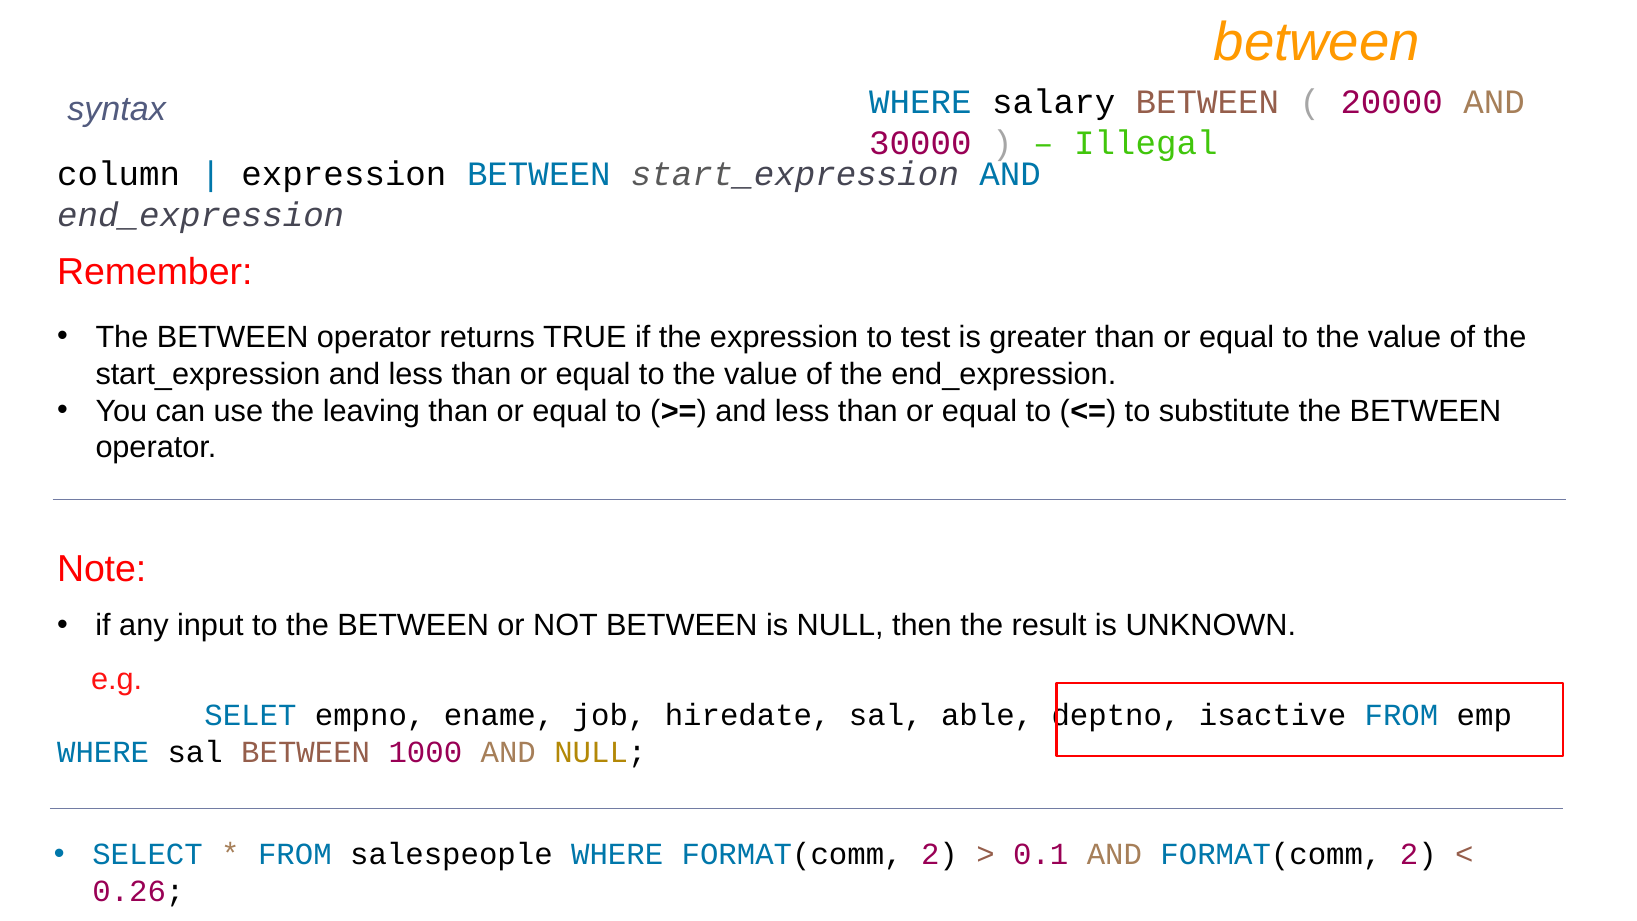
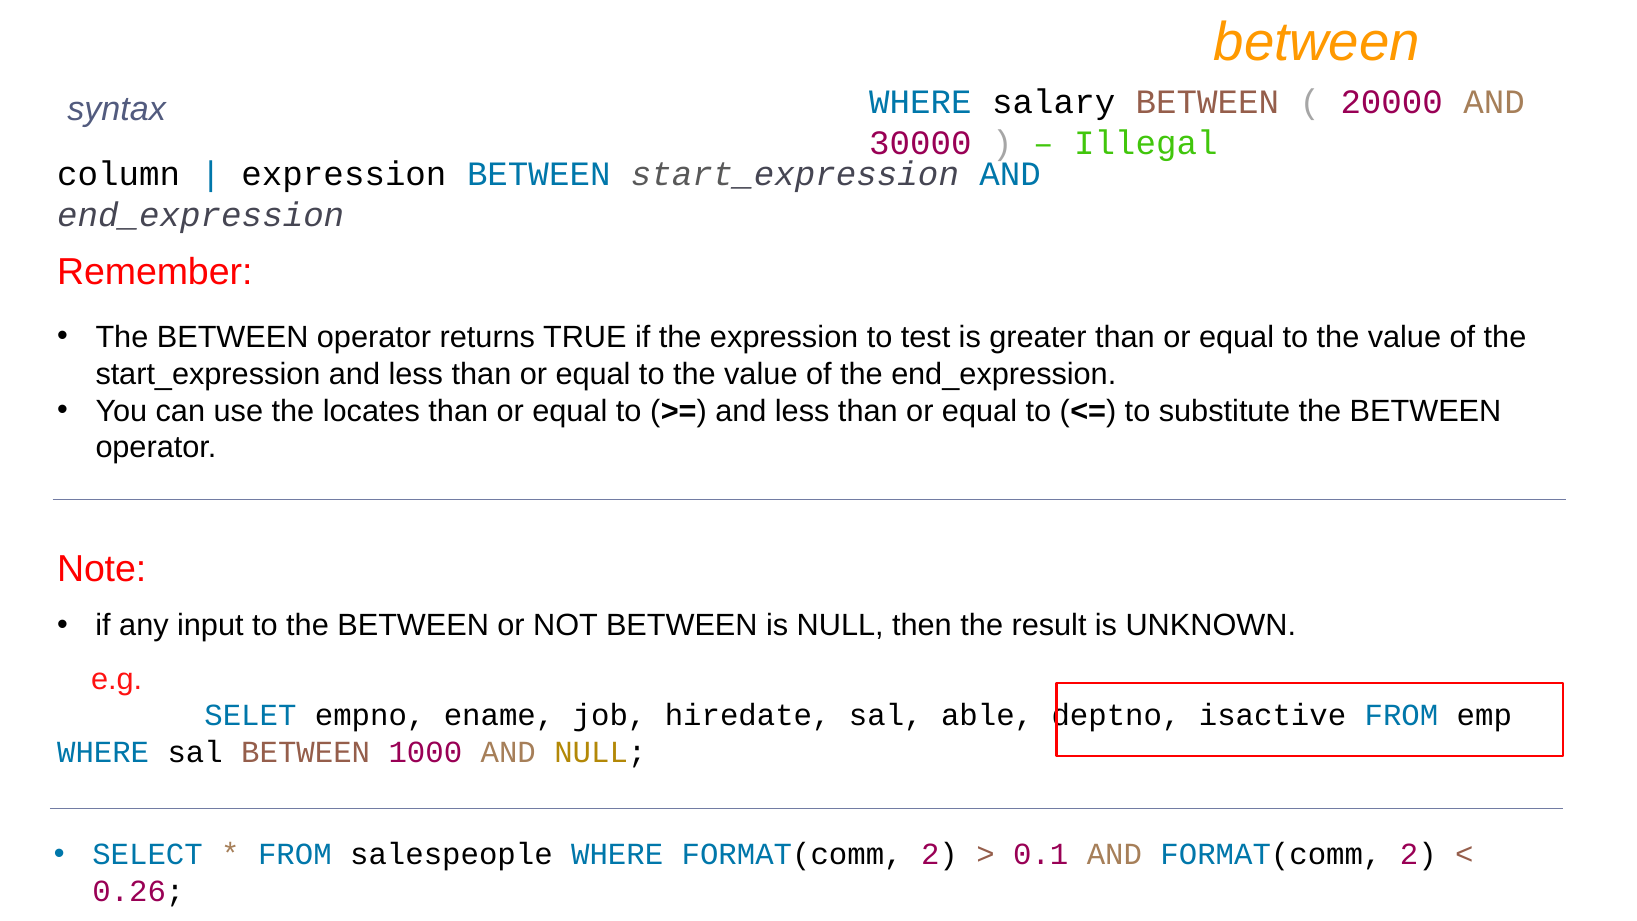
leaving: leaving -> locates (371, 411)
